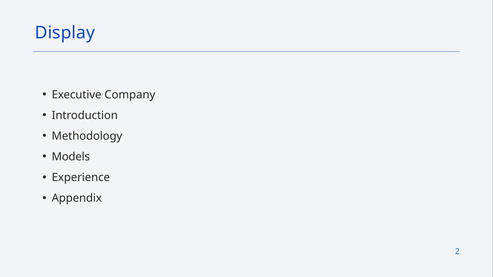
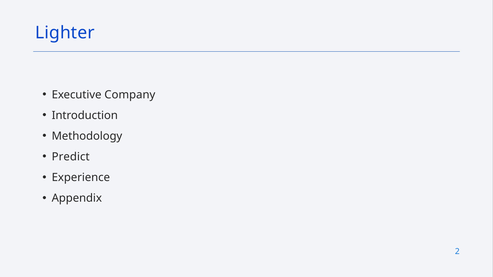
Display: Display -> Lighter (65, 33)
Models: Models -> Predict (71, 157)
